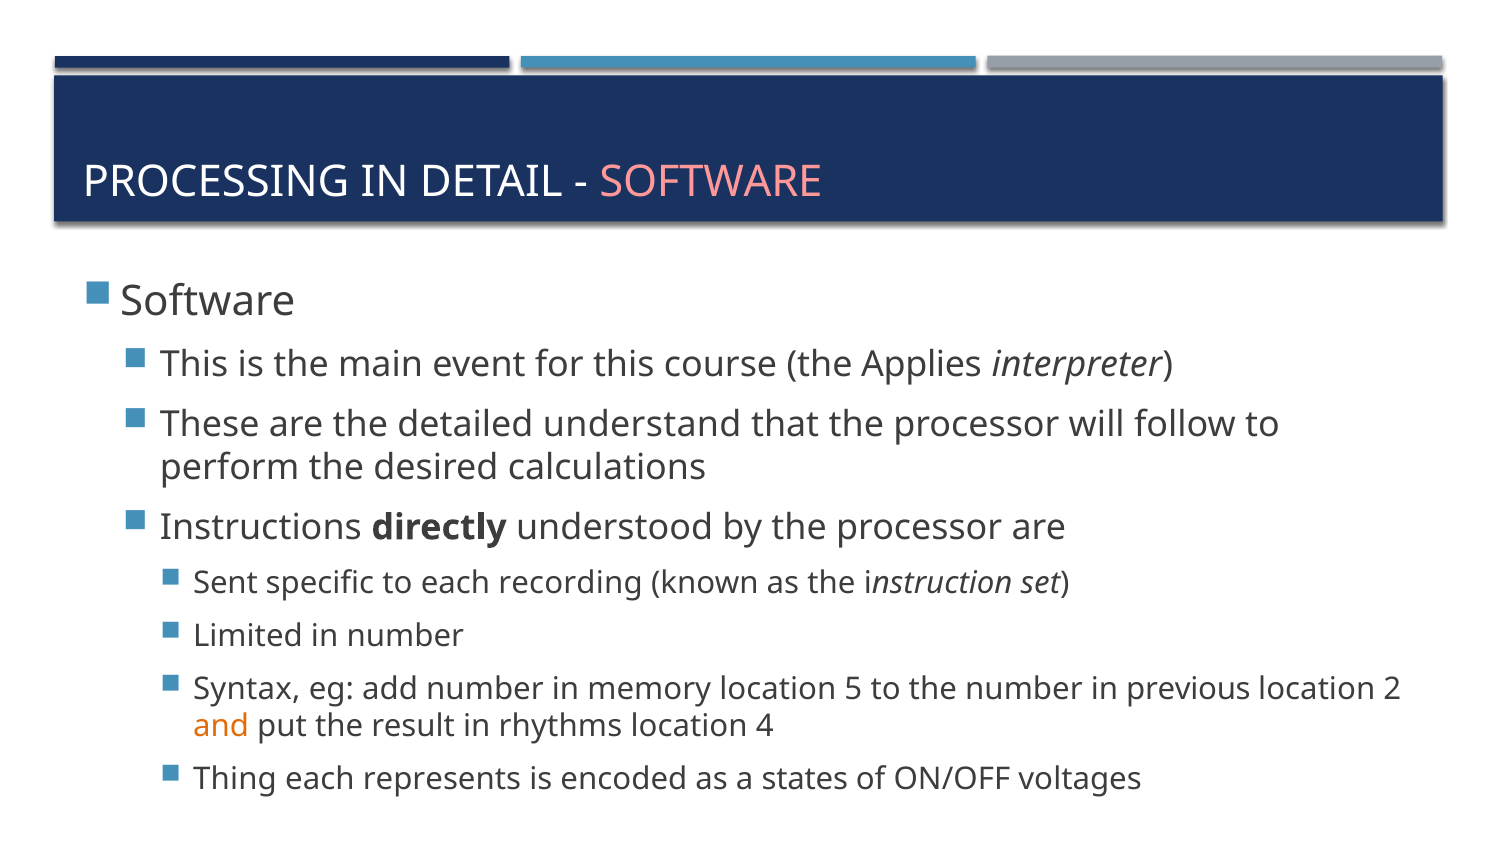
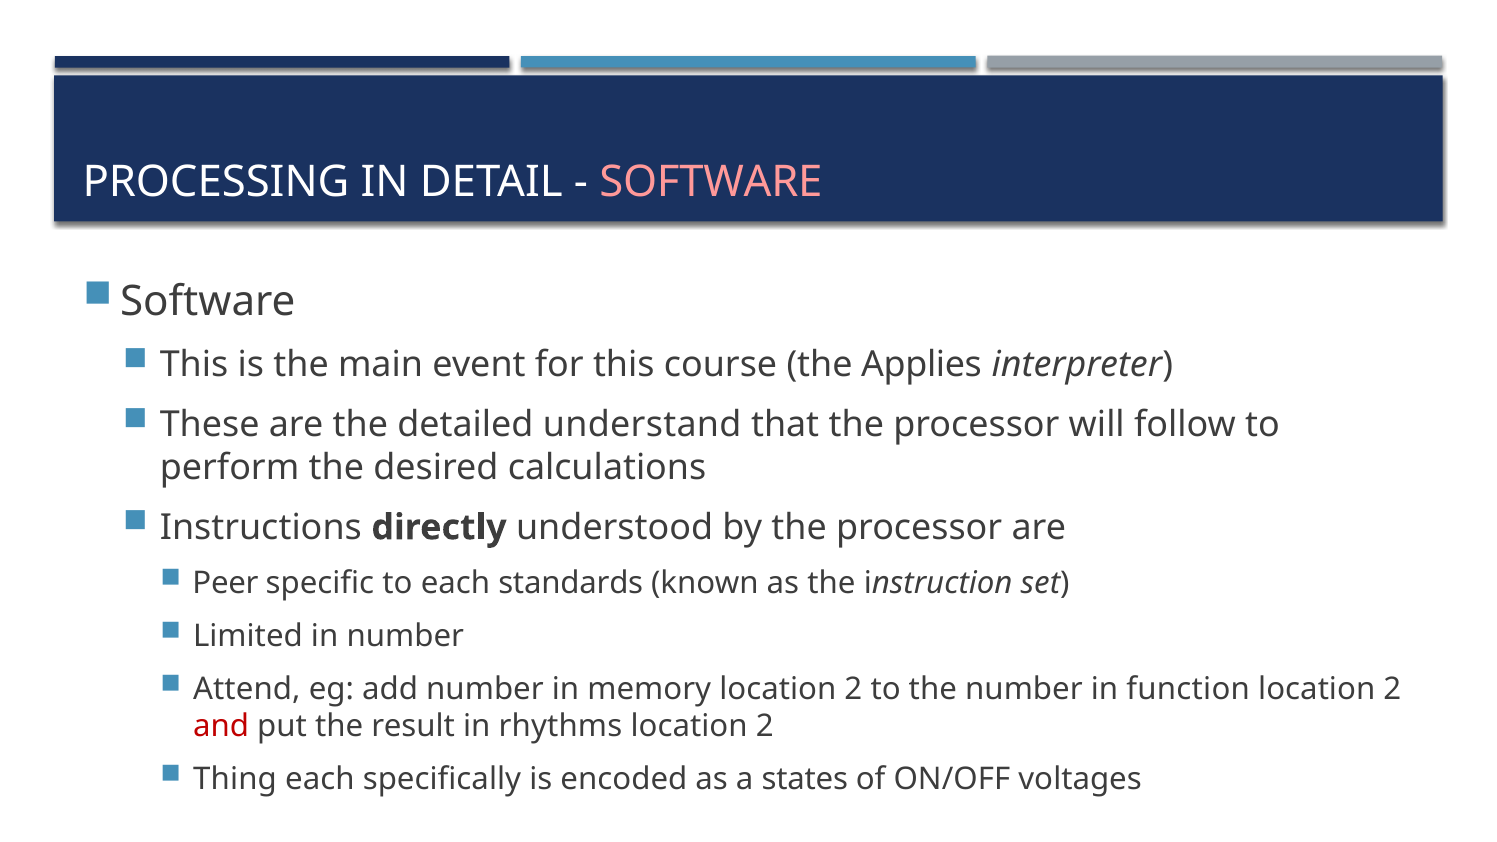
Sent: Sent -> Peer (225, 583)
recording: recording -> standards (571, 583)
Syntax: Syntax -> Attend (247, 689)
memory location 5: 5 -> 2 (853, 689)
previous: previous -> function (1188, 689)
and colour: orange -> red (221, 727)
4: 4 -> 2 (765, 727)
represents: represents -> specifically (442, 780)
